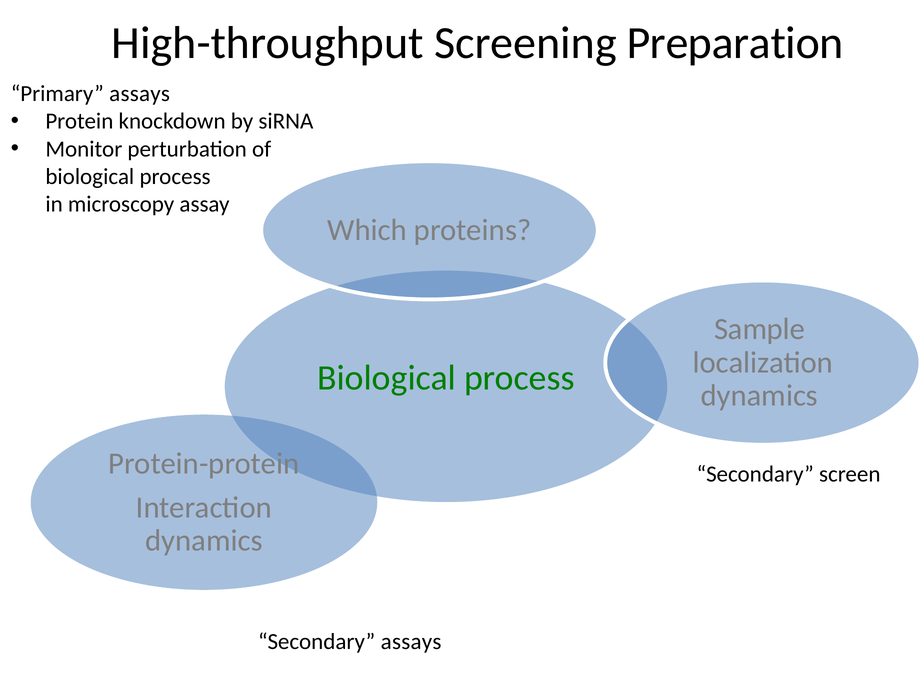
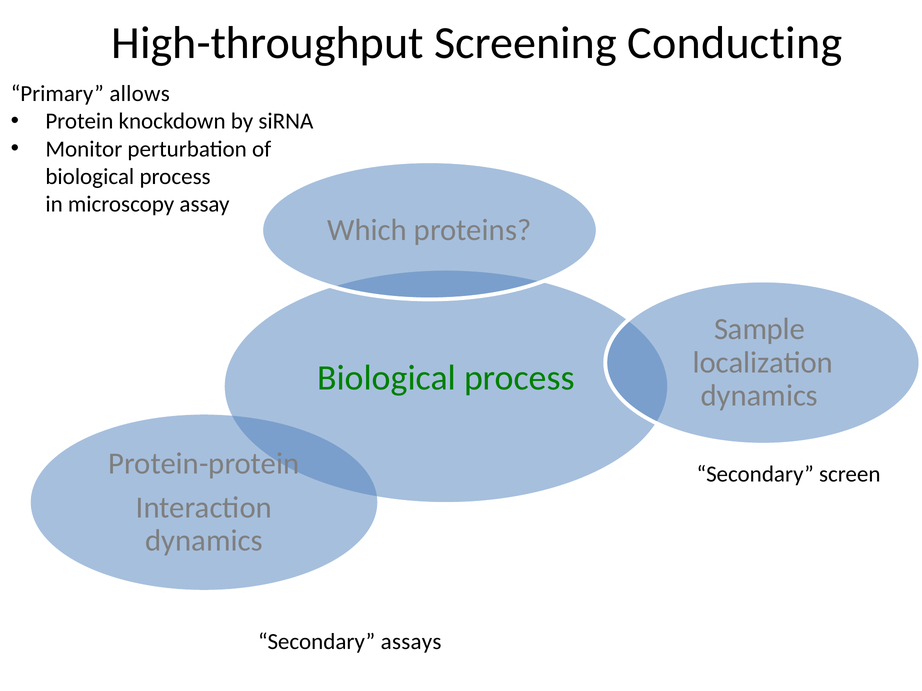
Preparation: Preparation -> Conducting (735, 43)
Primary assays: assays -> allows (140, 94)
